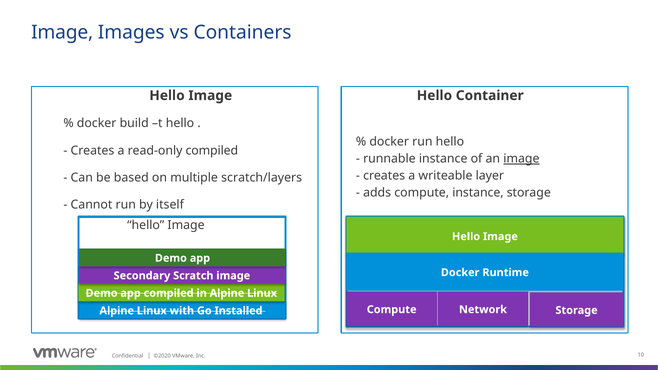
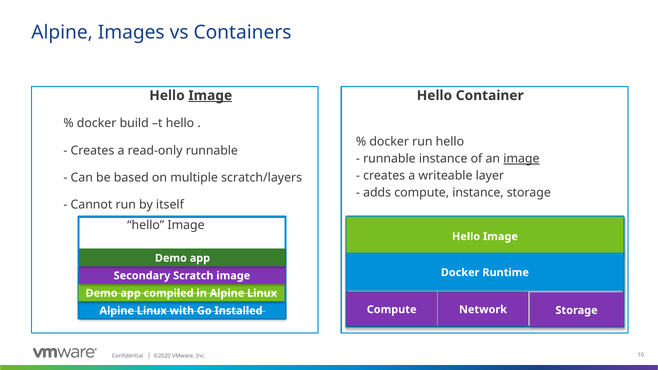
Image: Image -> Alpine (62, 32)
Image underline: none -> present (210, 96)
read-only compiled: compiled -> runnable (212, 151)
